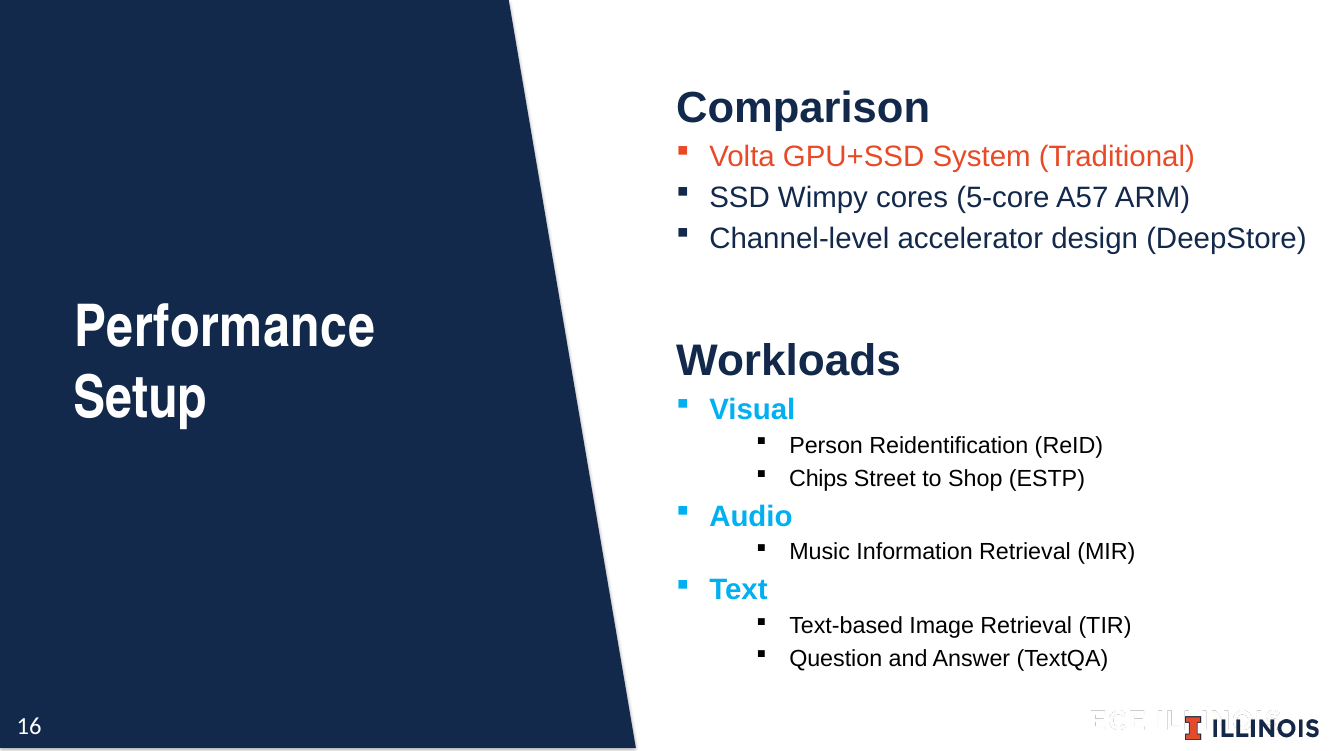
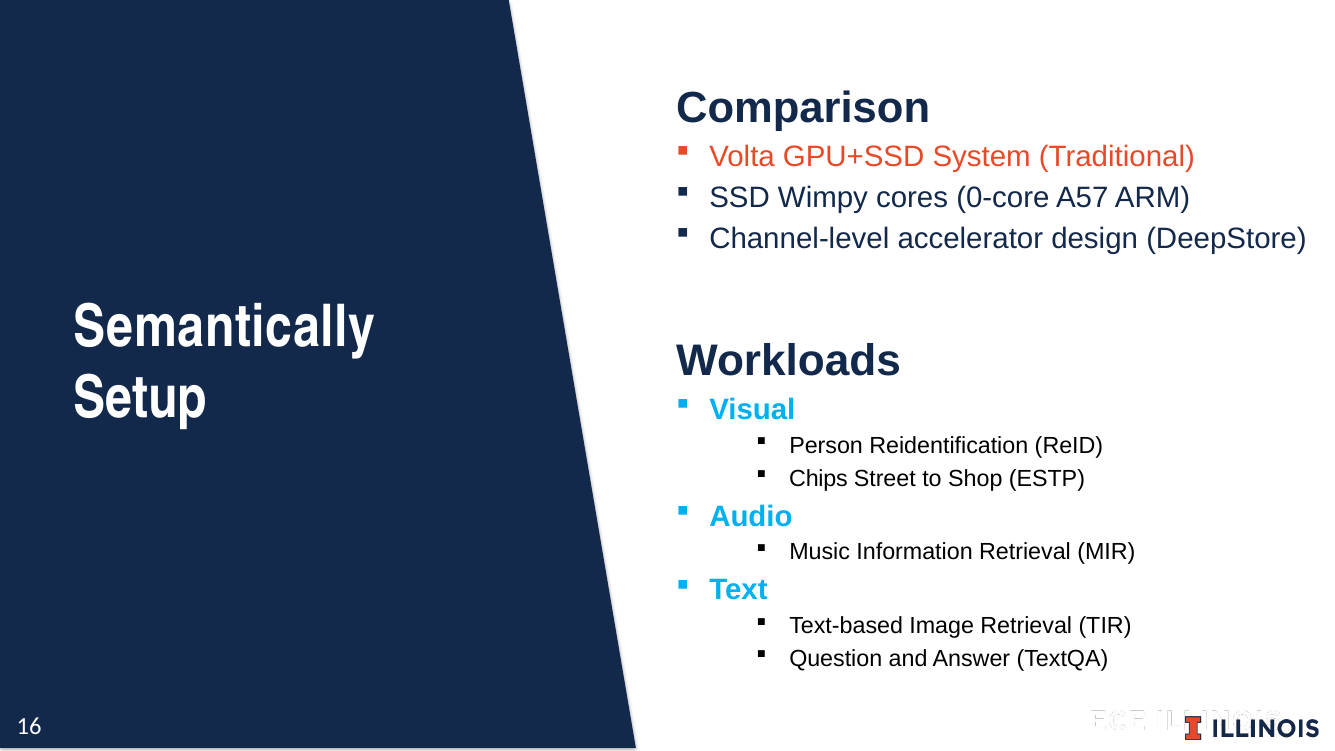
5-core: 5-core -> 0-core (1003, 198)
Performance: Performance -> Semantically (225, 327)
